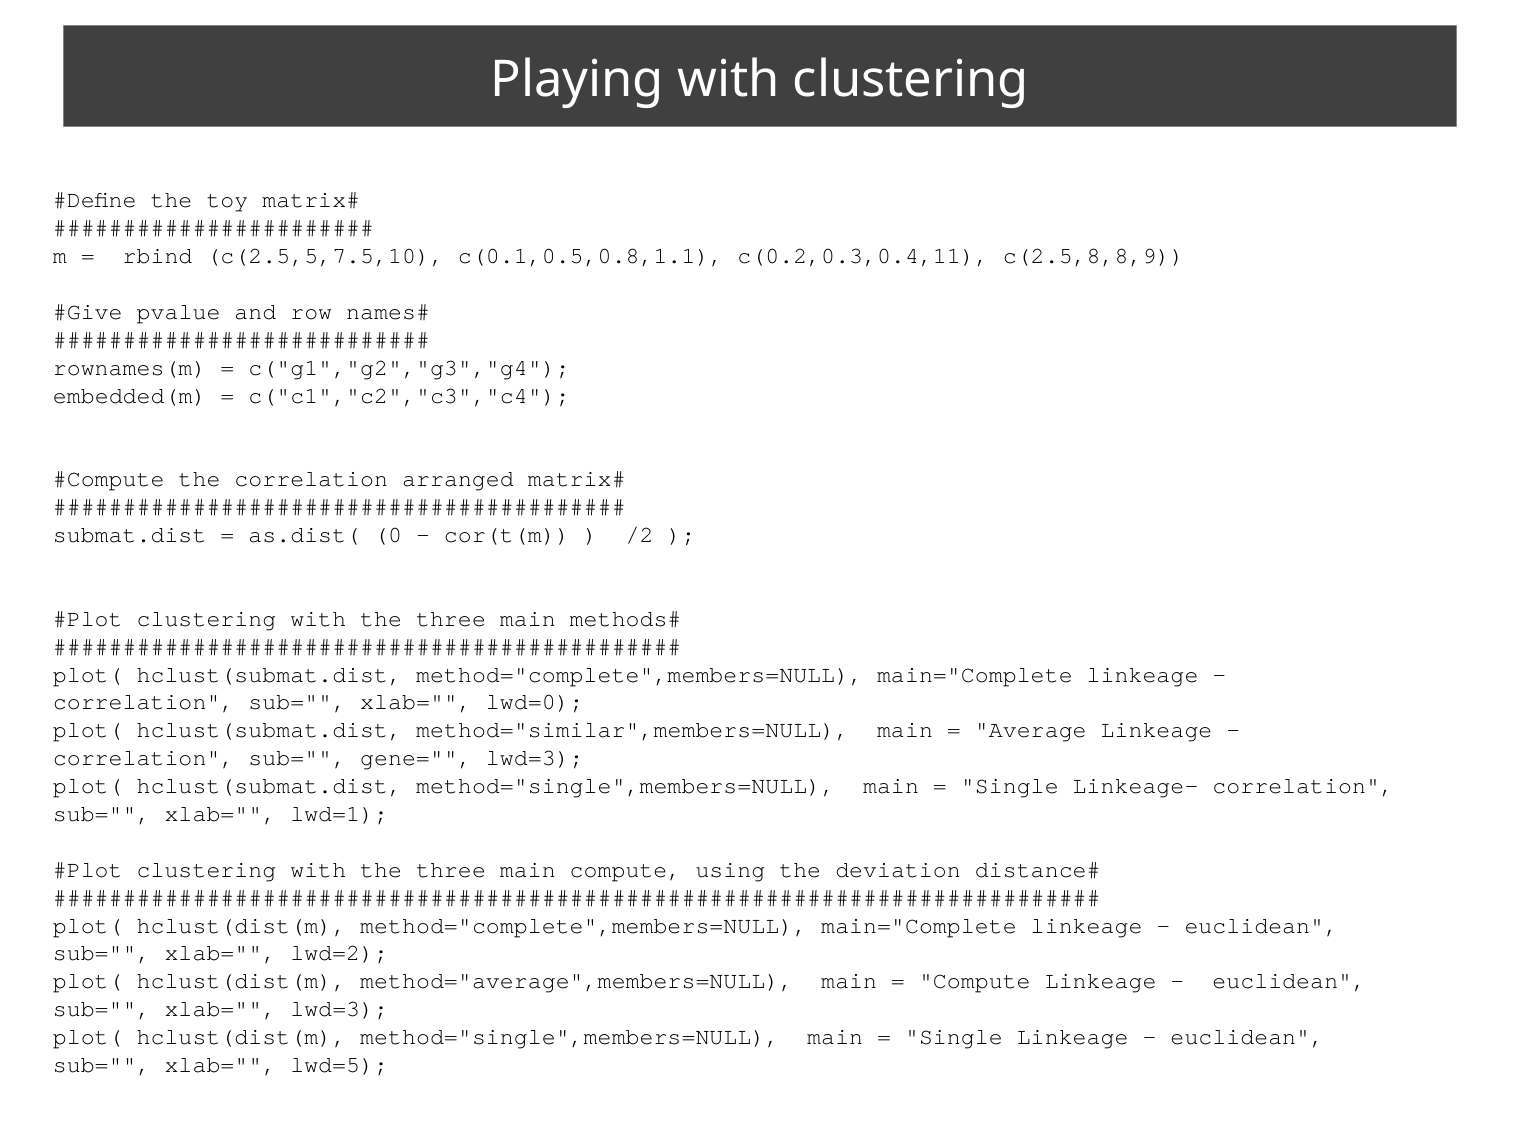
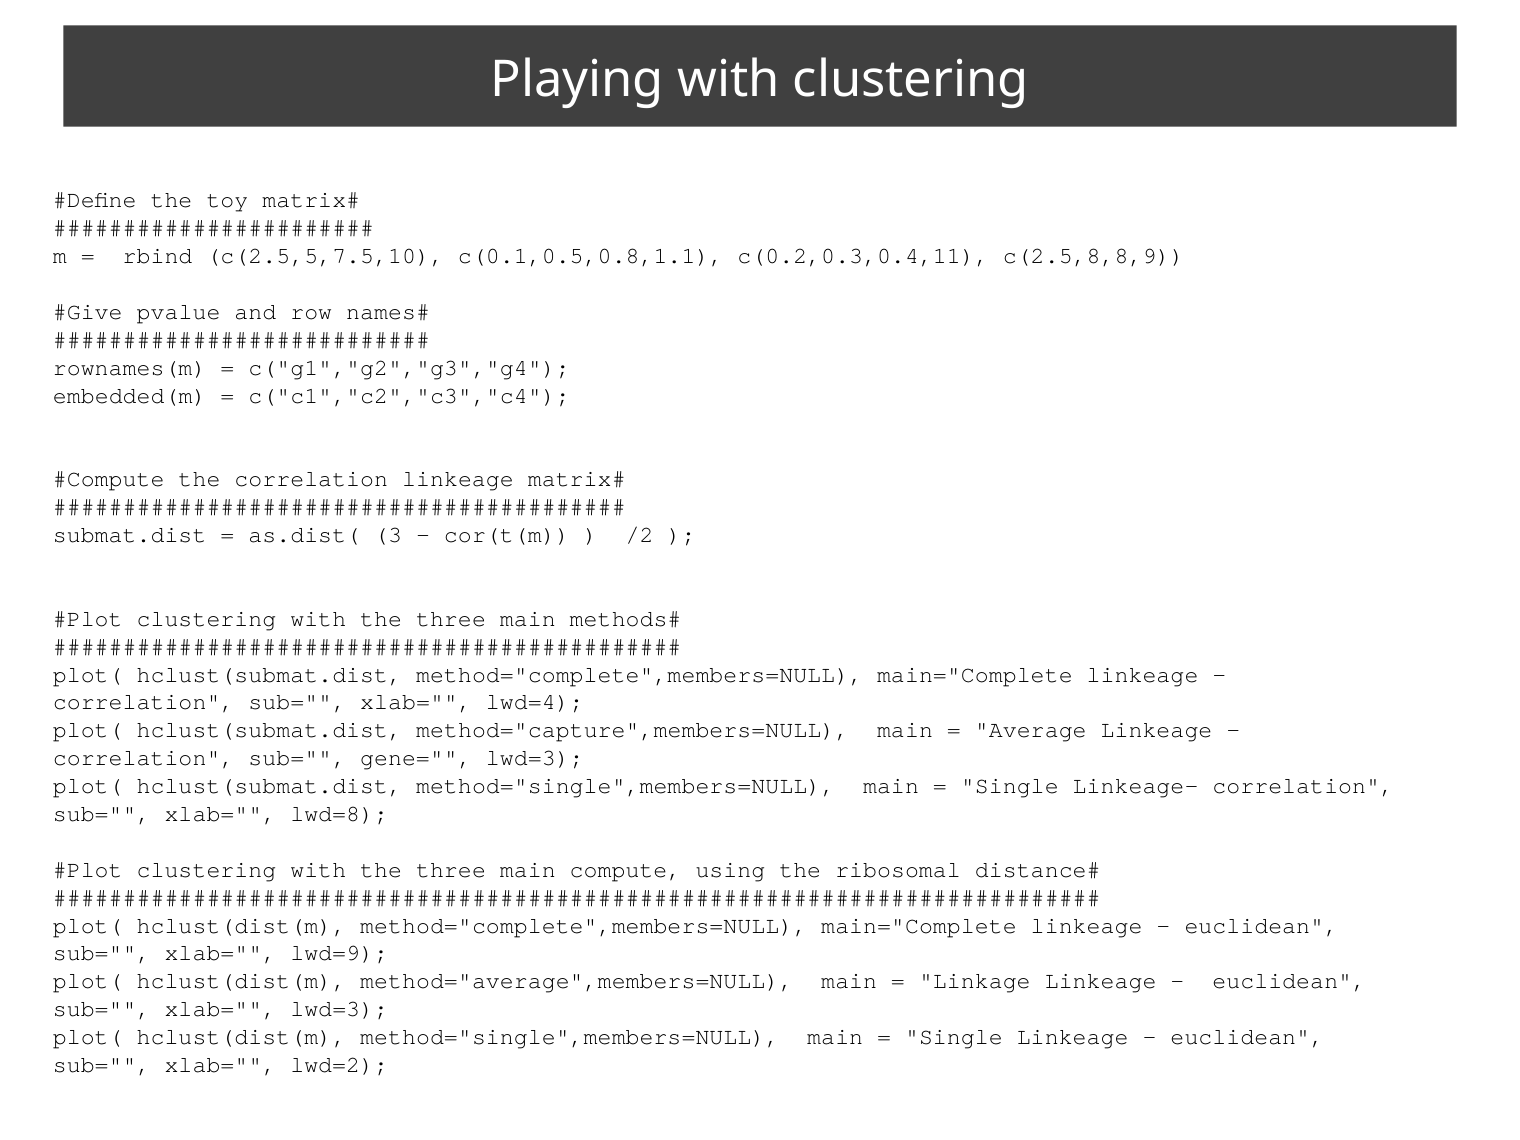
correlation arranged: arranged -> linkeage (458, 479)
0: 0 -> 3 (388, 535)
lwd=0: lwd=0 -> lwd=4 (535, 702)
method="similar",members=NULL: method="similar",members=NULL -> method="capture",members=NULL (633, 730)
lwd=1: lwd=1 -> lwd=8 (339, 814)
deviation: deviation -> ribosomal (898, 870)
lwd=2: lwd=2 -> lwd=9 (339, 953)
Compute: Compute -> Linkage (975, 981)
lwd=5: lwd=5 -> lwd=2 (339, 1065)
